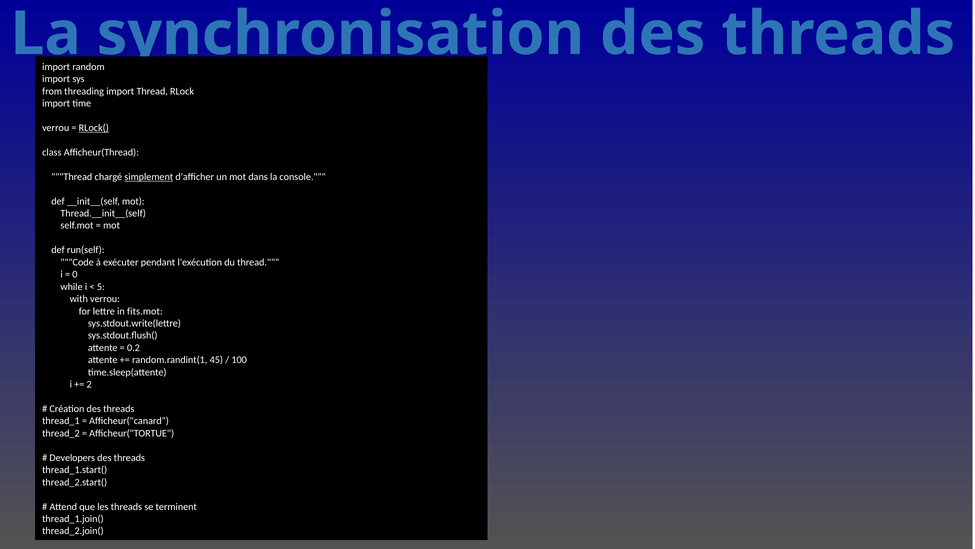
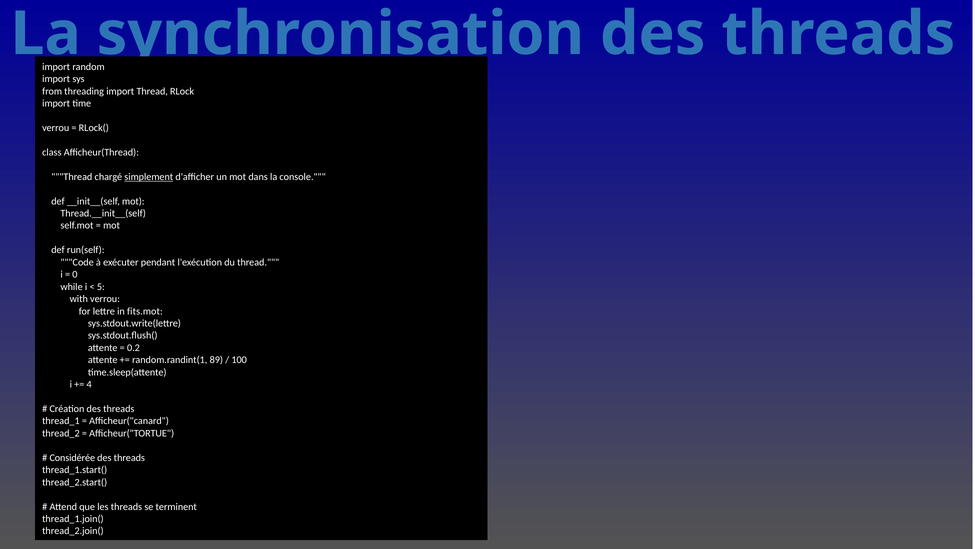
RLock( underline: present -> none (94, 128)
45: 45 -> 89 (216, 360)
2: 2 -> 4 (89, 384)
Developers: Developers -> Considérée (72, 457)
